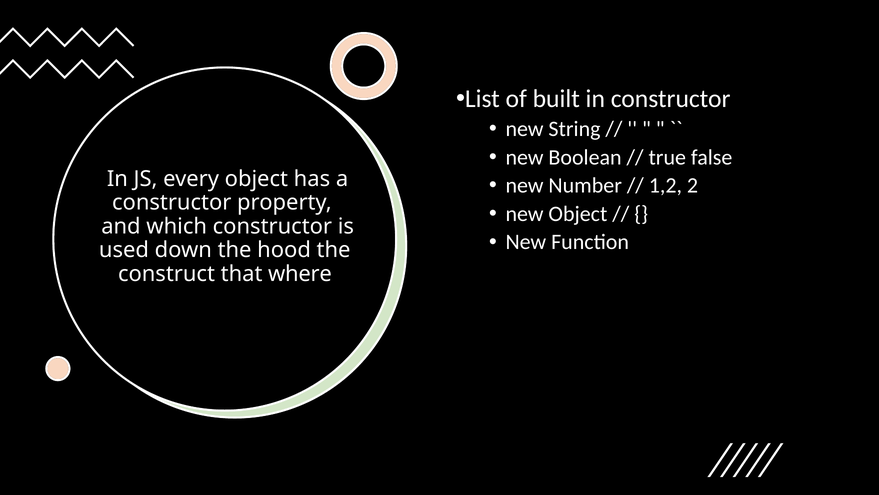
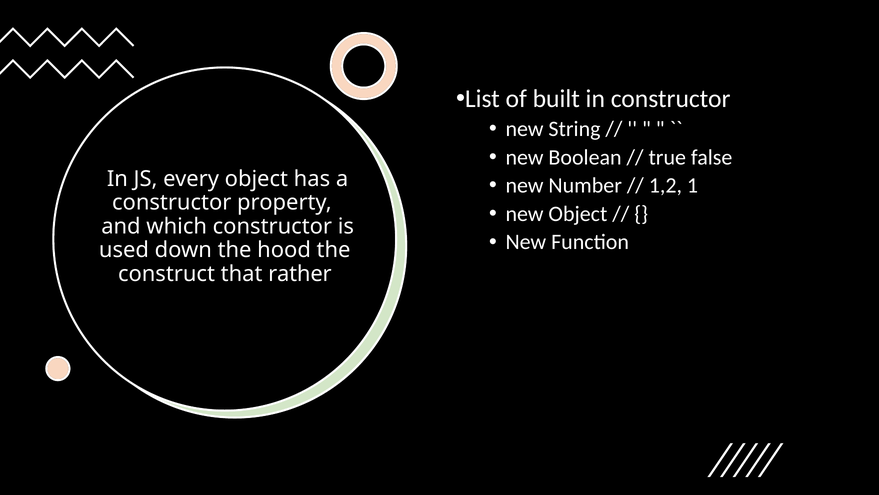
2: 2 -> 1 (692, 185)
where: where -> rather (300, 274)
